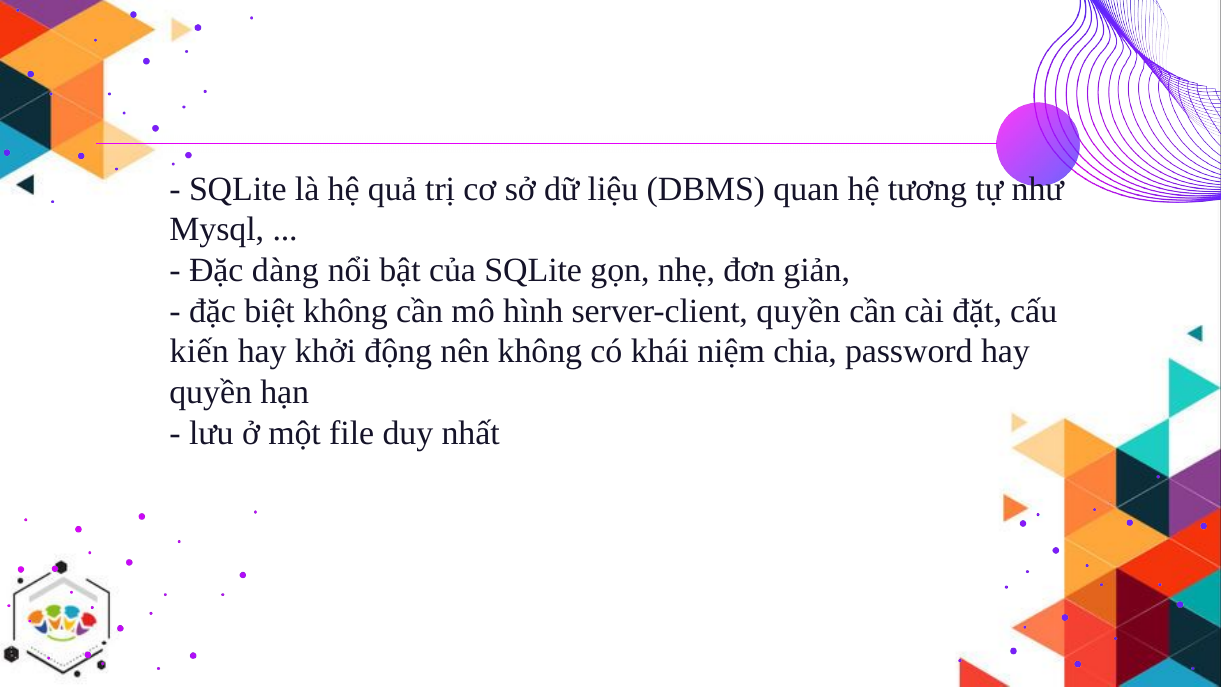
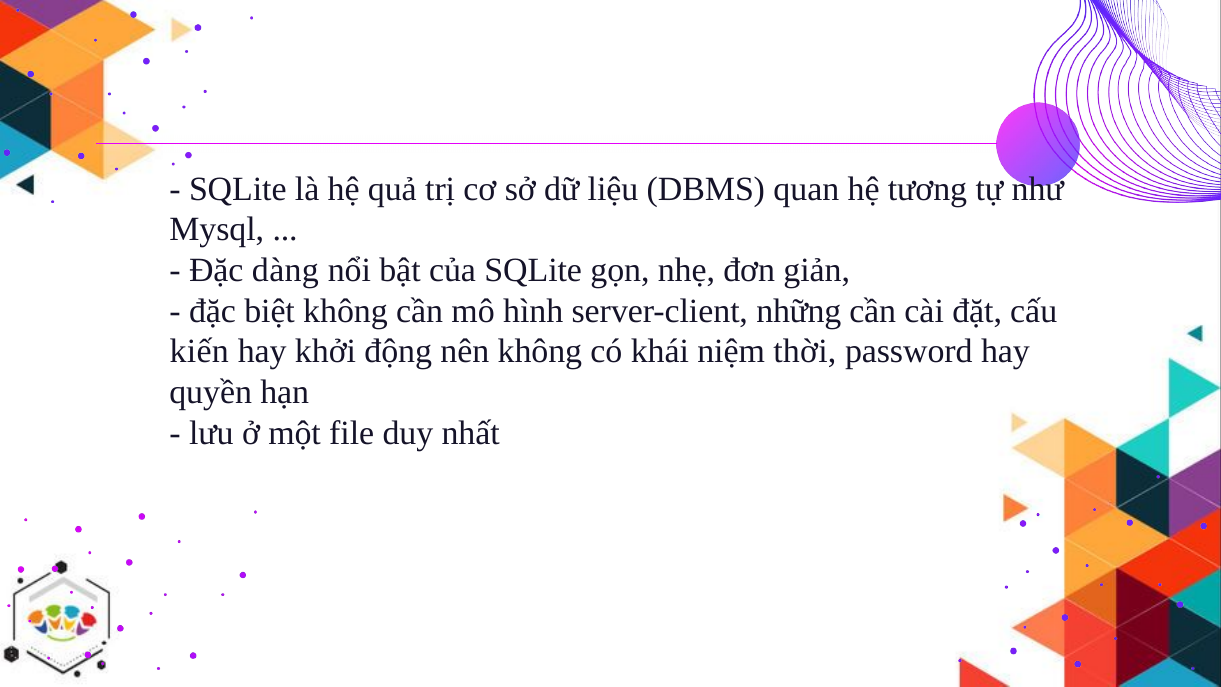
server-client quyền: quyền -> những (799, 311)
chia: chia -> thời (805, 352)
